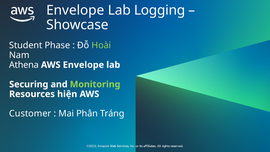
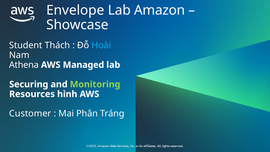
Logging: Logging -> Amazon (160, 10)
Phase: Phase -> Thách (57, 45)
Hoài colour: light green -> light blue (101, 45)
AWS Envelope: Envelope -> Managed (83, 65)
hiện: hiện -> hình (67, 94)
